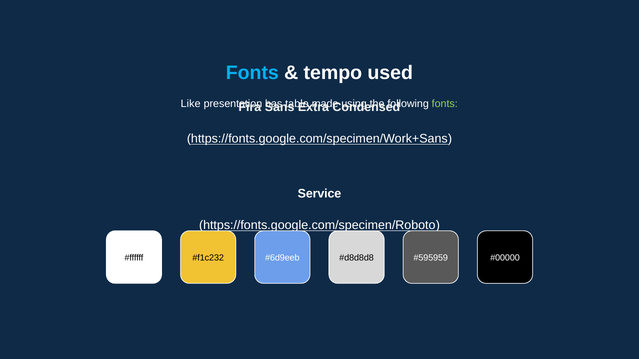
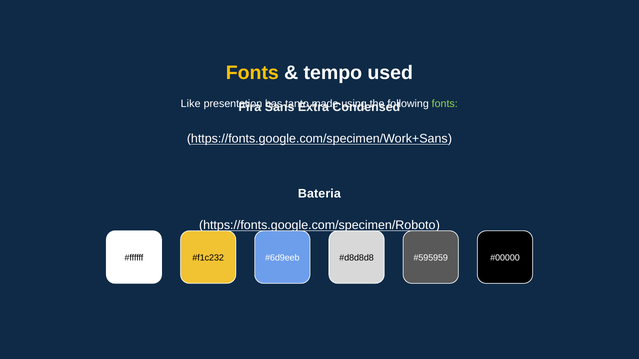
Fonts colour: light blue -> yellow (252, 73)
table: table -> tanto (297, 104)
Service: Service -> Bateria (319, 194)
